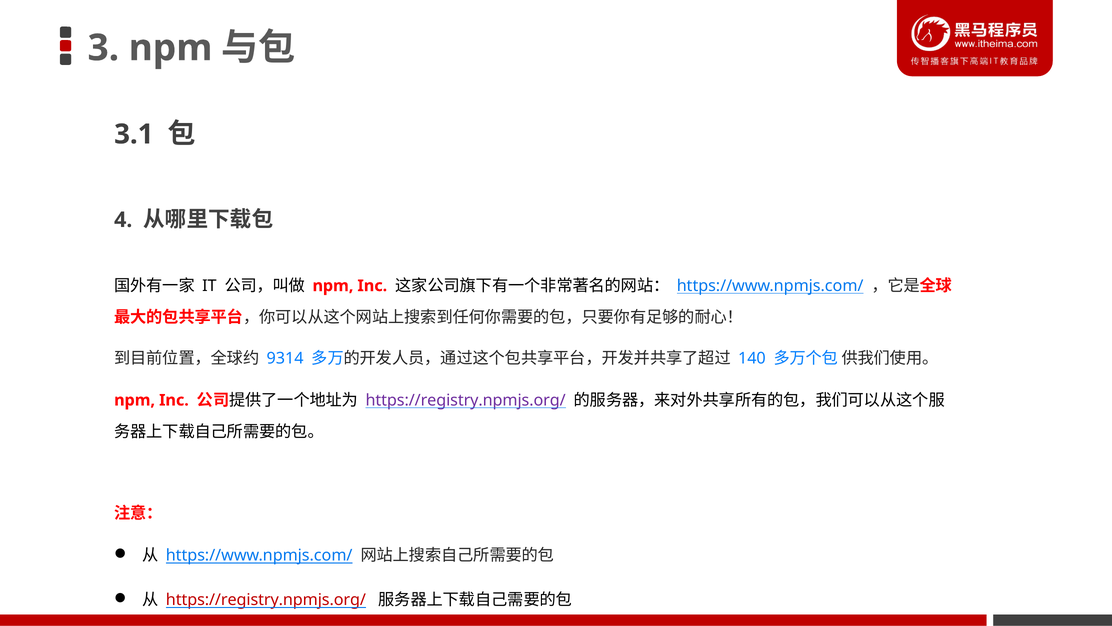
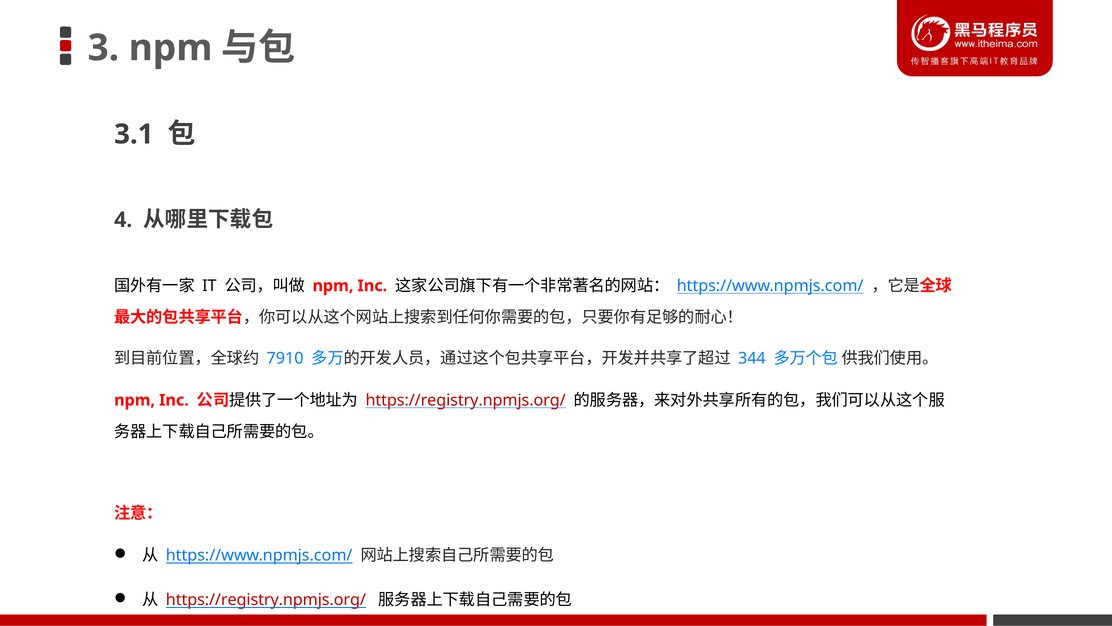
9314: 9314 -> 7910 (285, 358)
140: 140 -> 344 (752, 358)
https://registry.npmjs.org/ colour: purple -> red (466, 400)
